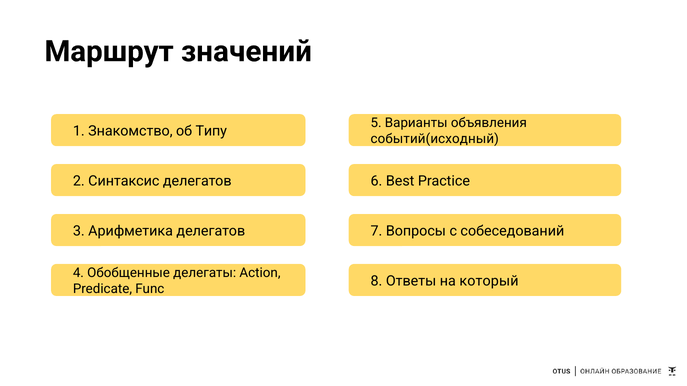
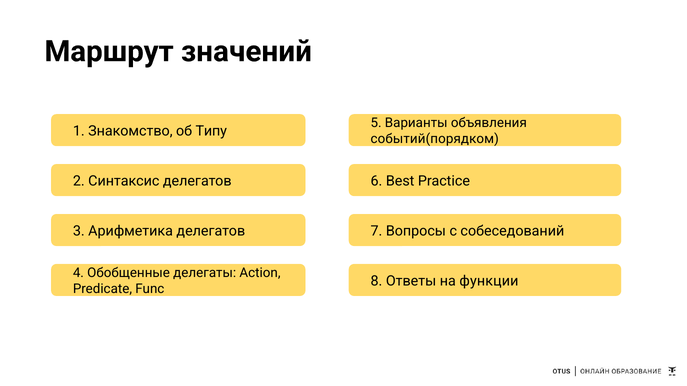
событий(исходный: событий(исходный -> событий(порядком (435, 139)
который: который -> функции (489, 281)
